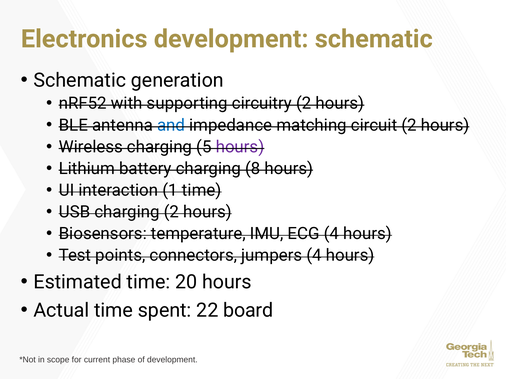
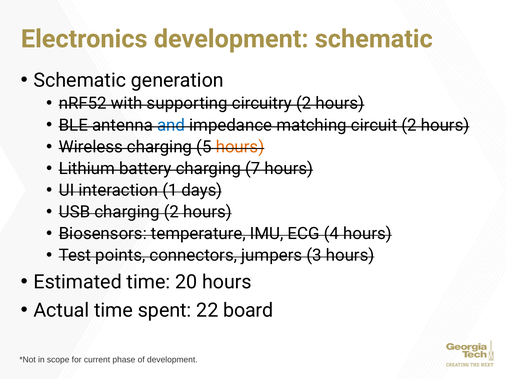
hours colour: purple -> orange (240, 147)
8: 8 -> 7 (253, 169)
1 time: time -> days (202, 190)
jumpers 4: 4 -> 3 (314, 256)
